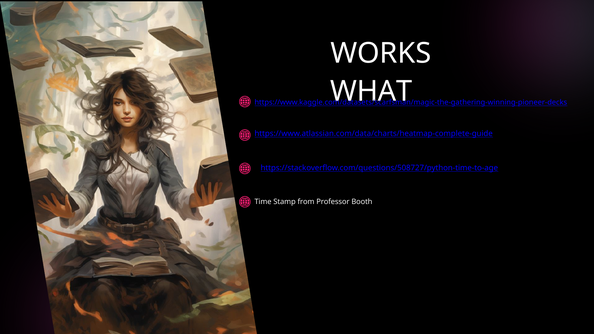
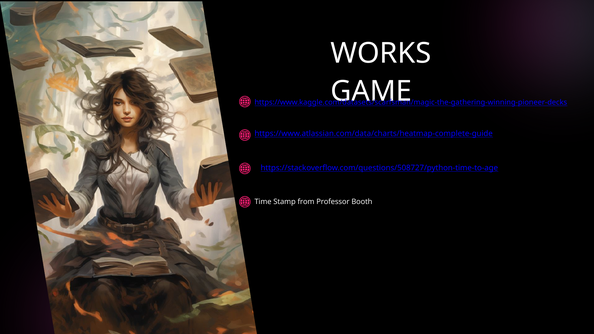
WHAT: WHAT -> GAME (371, 91)
